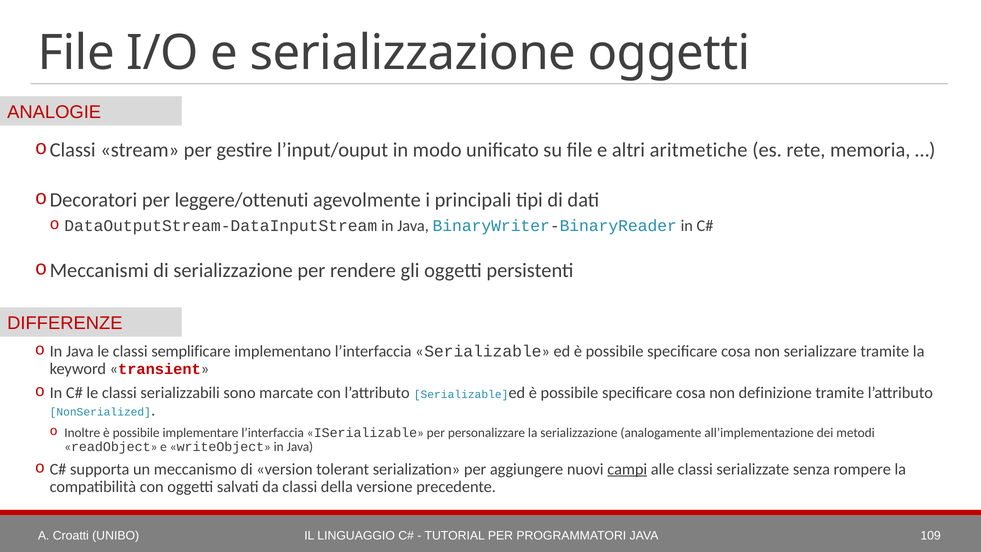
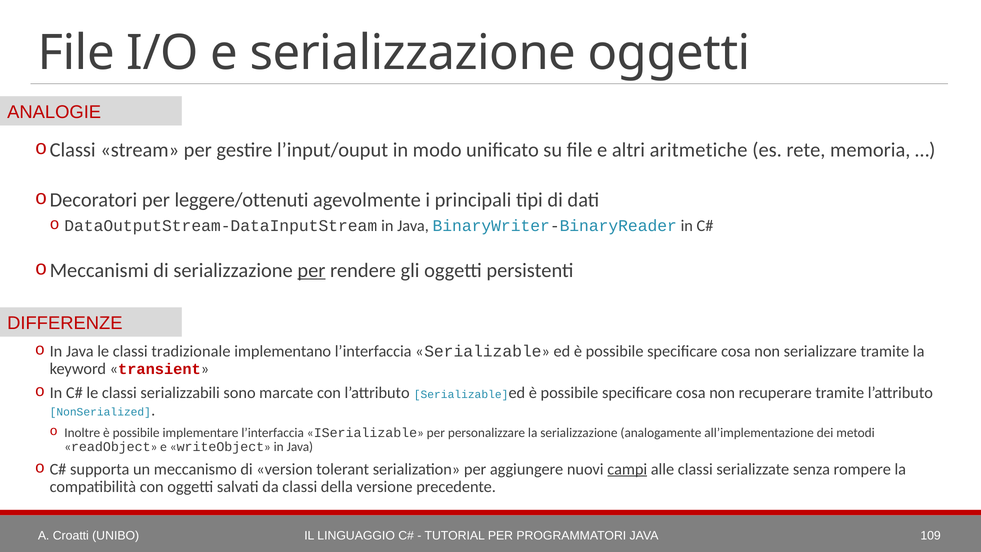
per underline: none -> present (311, 270)
semplificare: semplificare -> tradizionale (191, 351)
definizione: definizione -> recuperare (775, 393)
